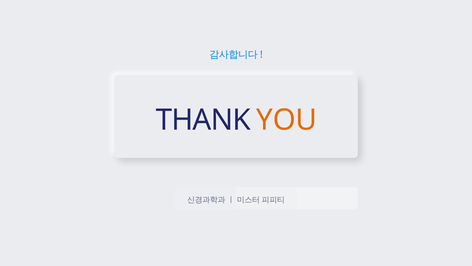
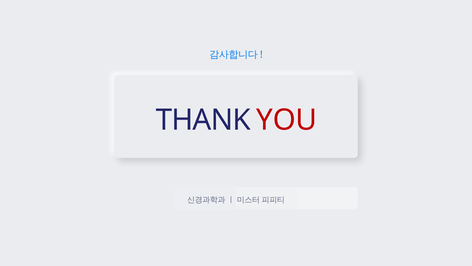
YOU colour: orange -> red (287, 120)
